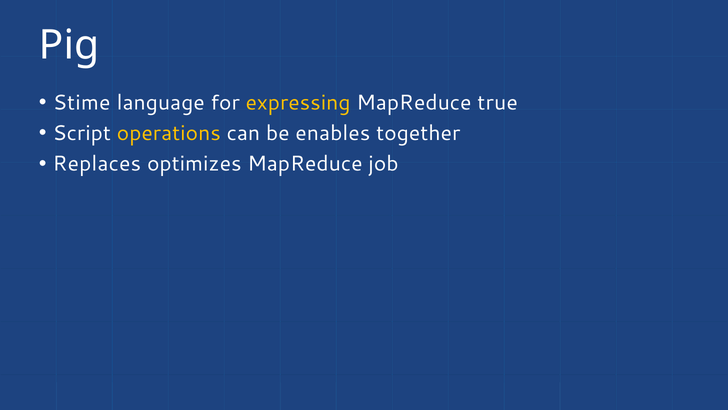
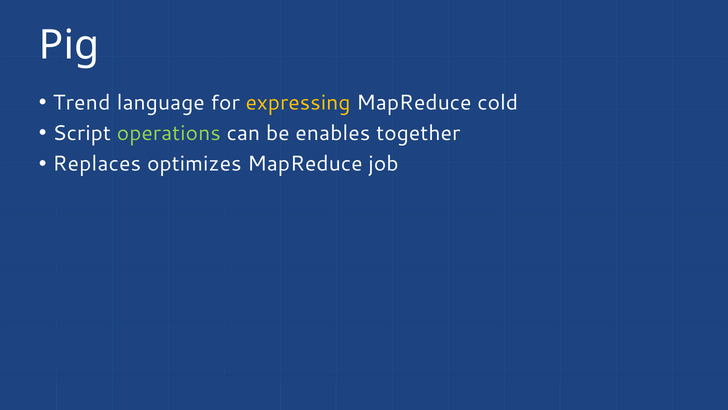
Stime: Stime -> Trend (82, 103)
true: true -> cold (498, 103)
operations colour: yellow -> light green (169, 133)
